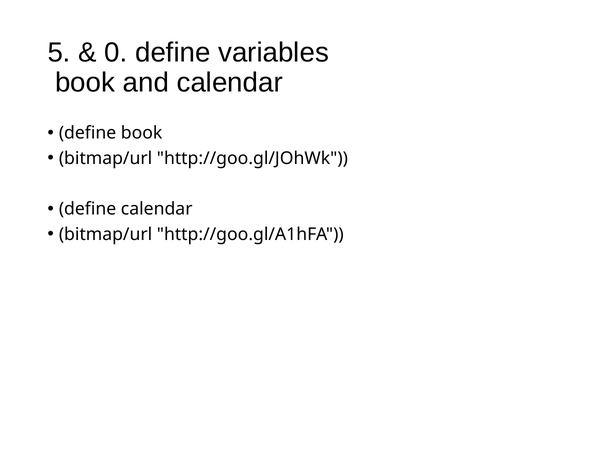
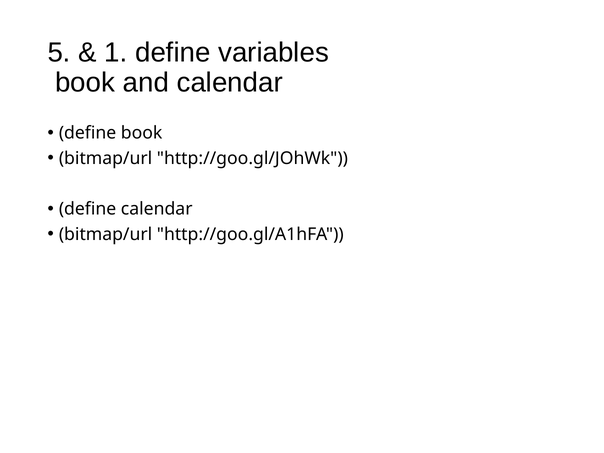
0: 0 -> 1 (116, 53)
